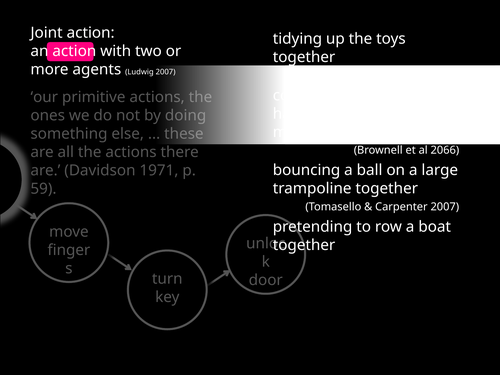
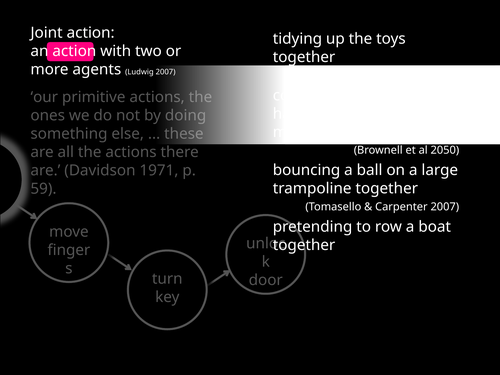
2066: 2066 -> 2050 (445, 150)
